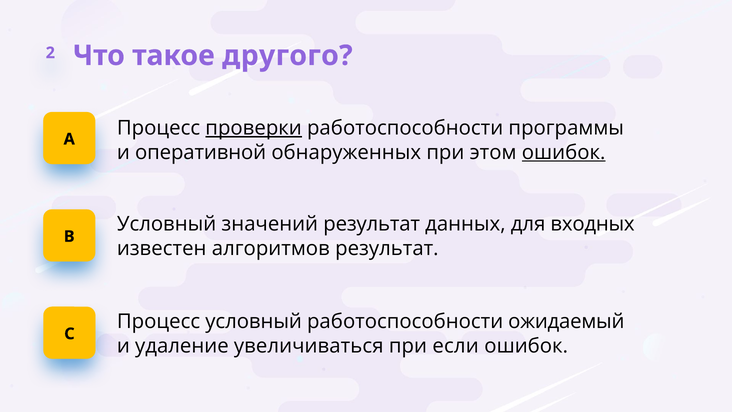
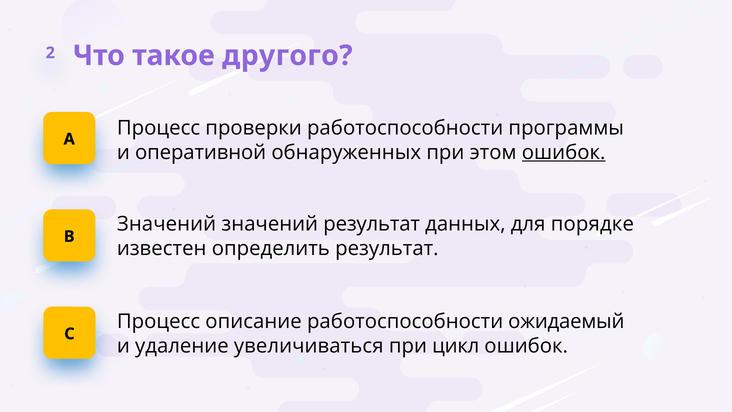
проверки underline: present -> none (254, 128)
Условный: Условный -> Значений (167, 224)
входных: входных -> порядке (592, 224)
алгоритмов: алгоритмов -> определить (271, 248)
Процесс условный: условный -> описание (254, 321)
если: если -> цикл (456, 346)
